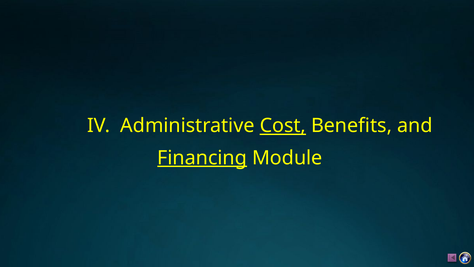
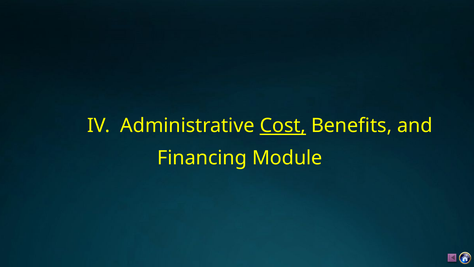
Financing underline: present -> none (202, 158)
